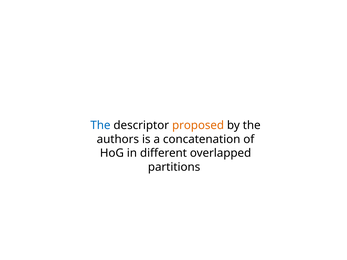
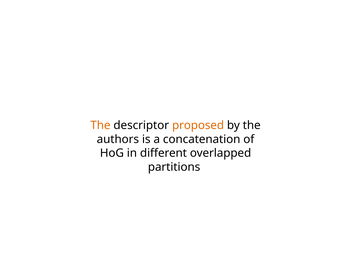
The colour: blue -> orange (100, 126)
